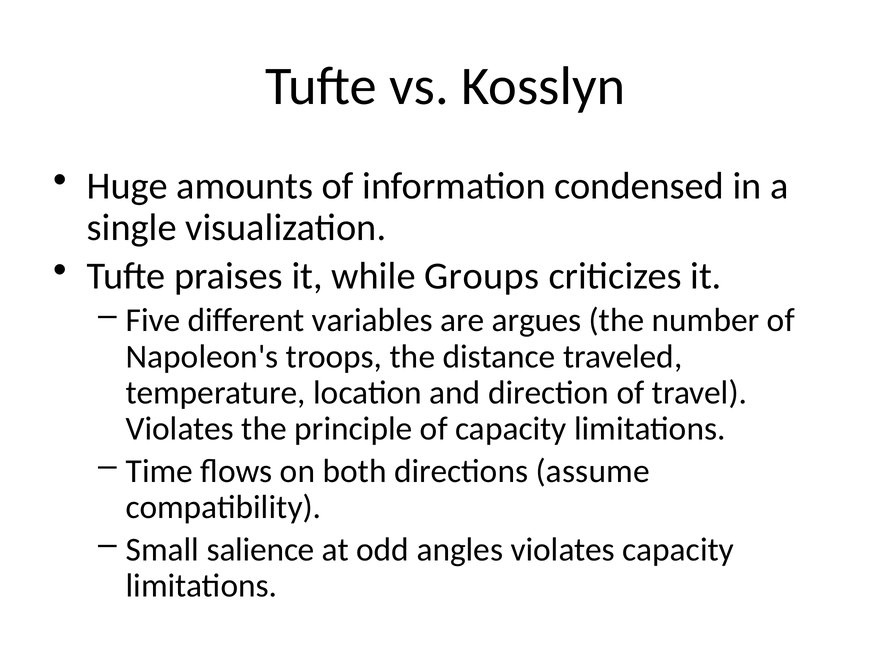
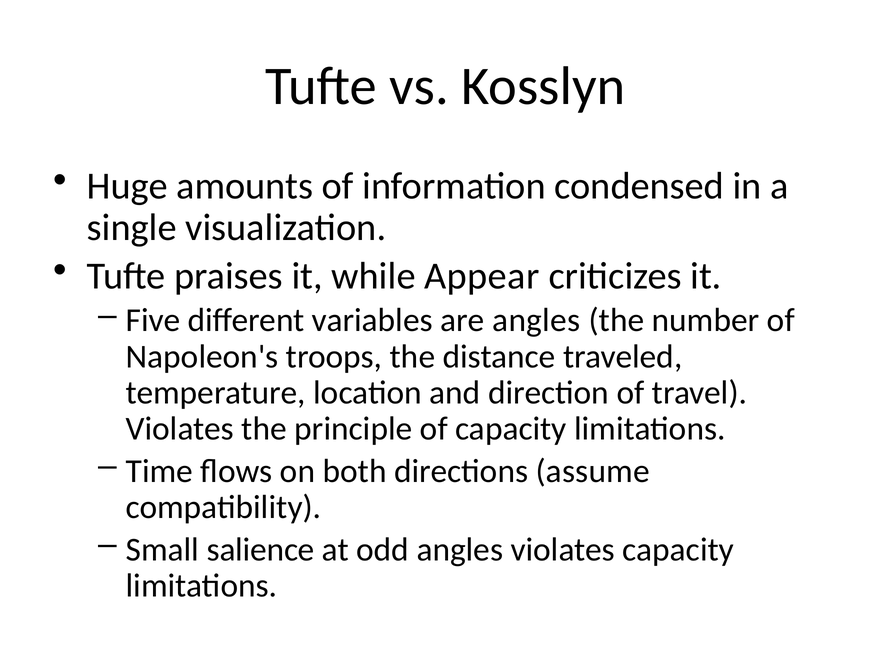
Groups: Groups -> Appear (482, 276)
are argues: argues -> angles (536, 321)
